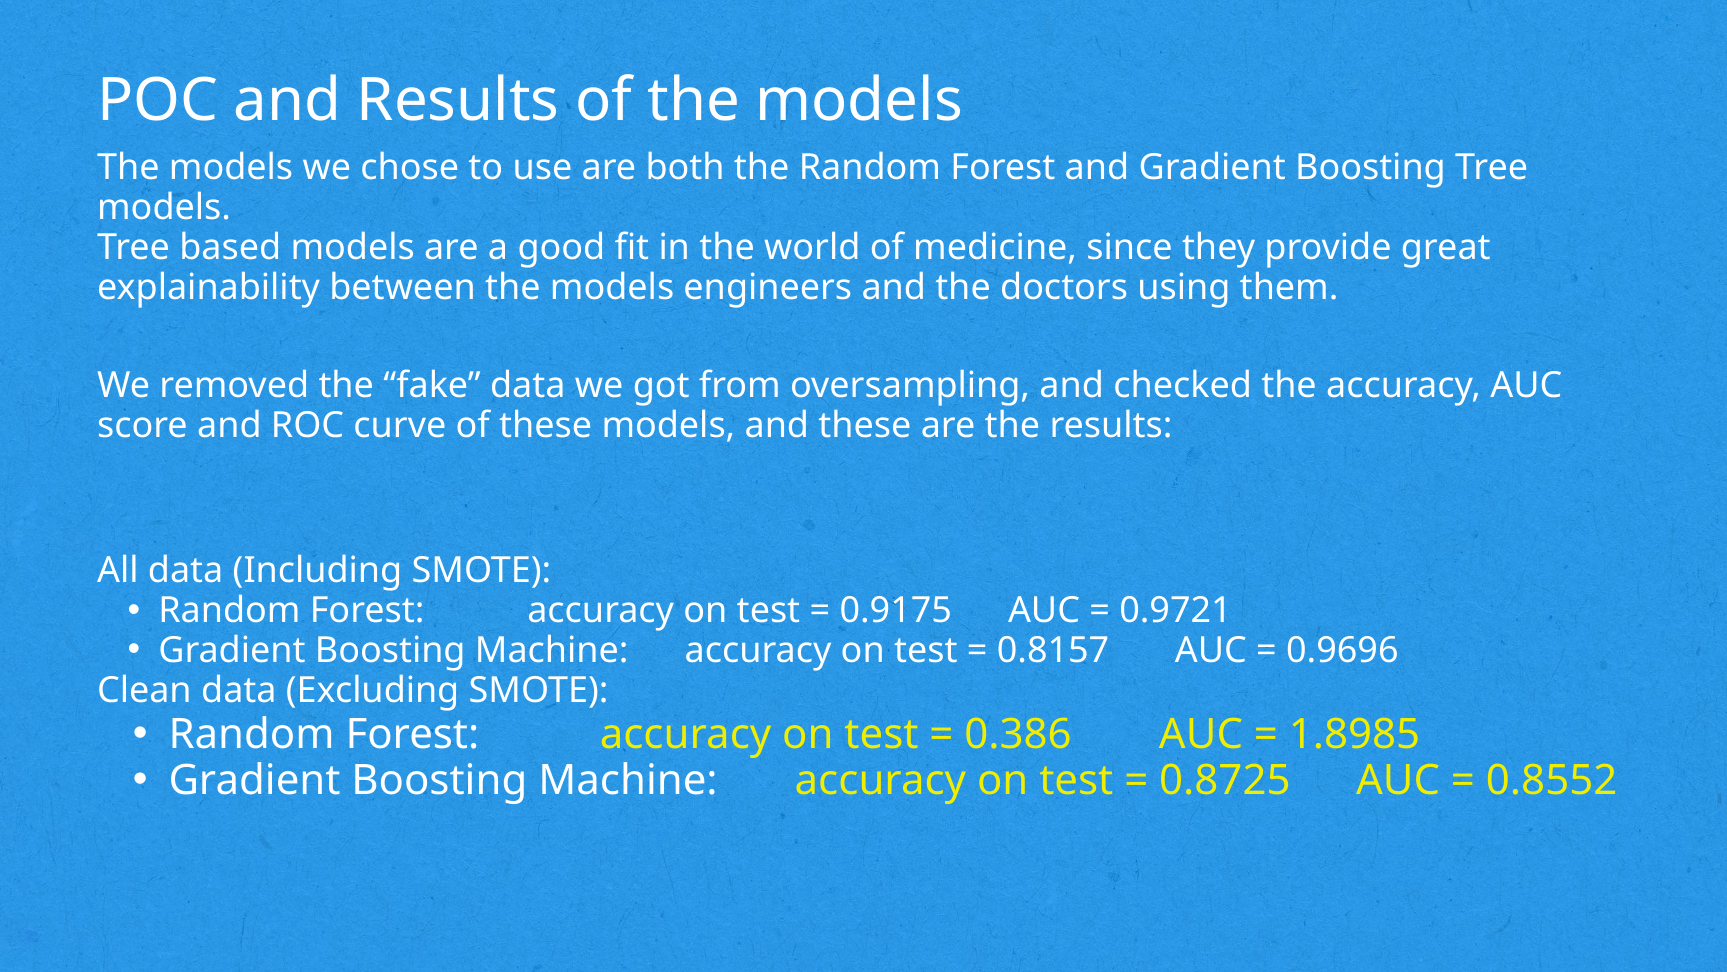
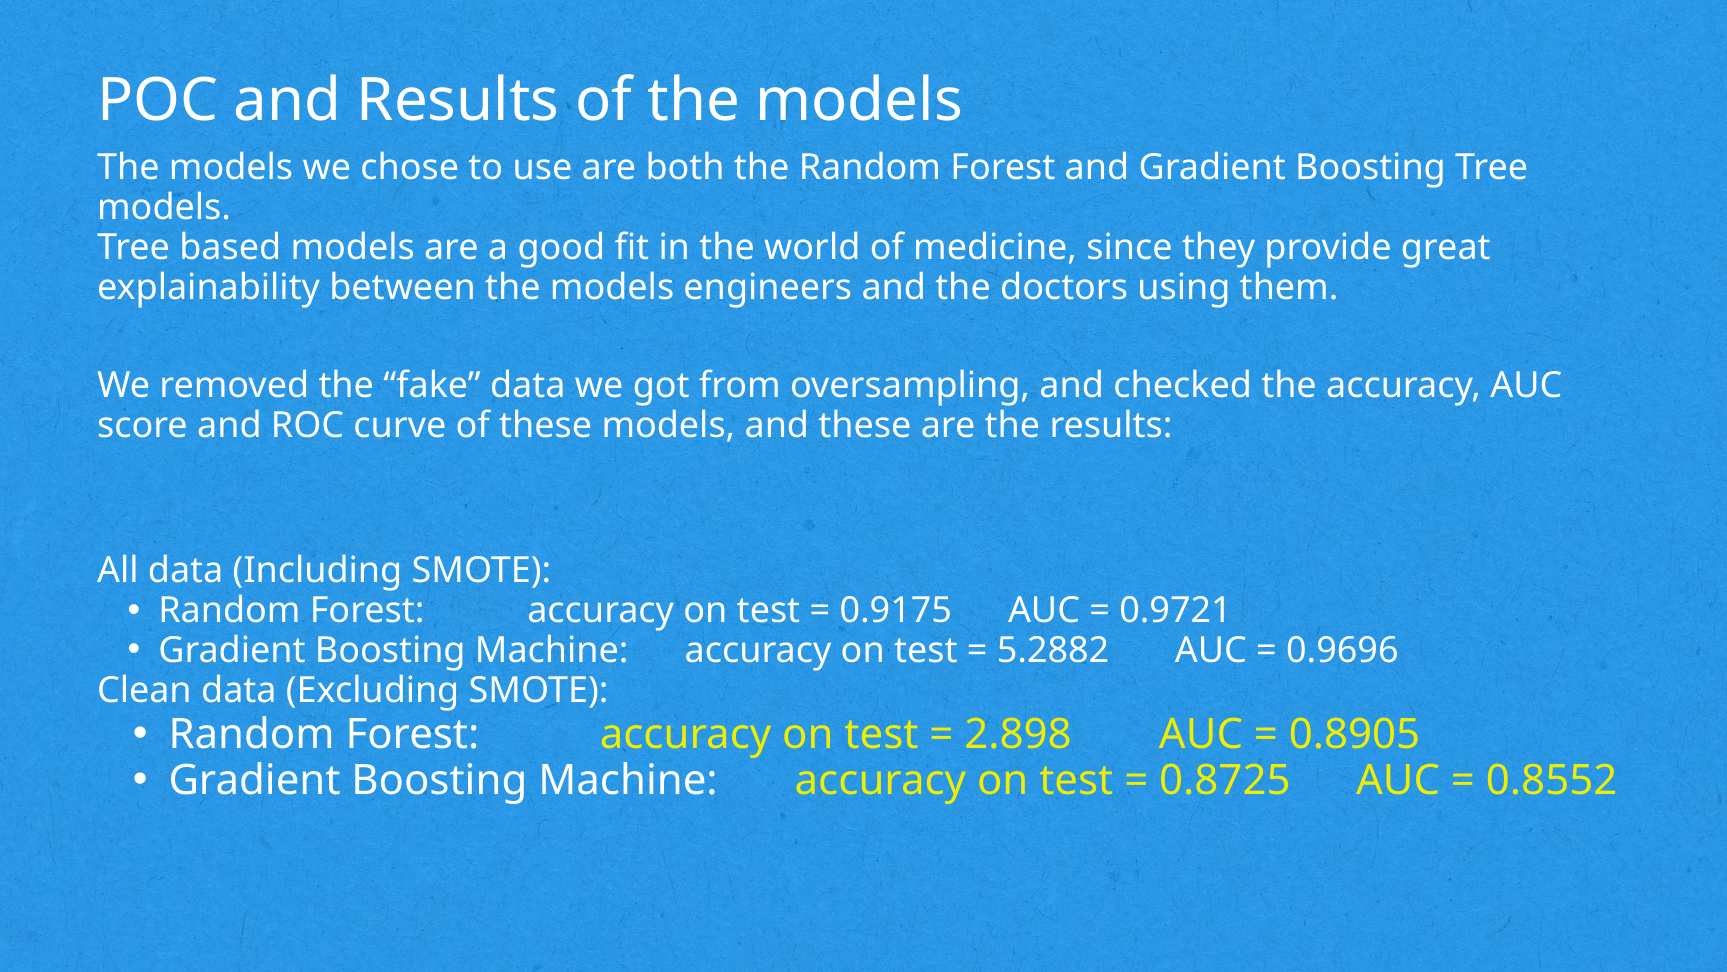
0.8157: 0.8157 -> 5.2882 (1053, 651)
0.386: 0.386 -> 2.898 (1018, 734)
1.8985: 1.8985 -> 0.8905 (1355, 734)
